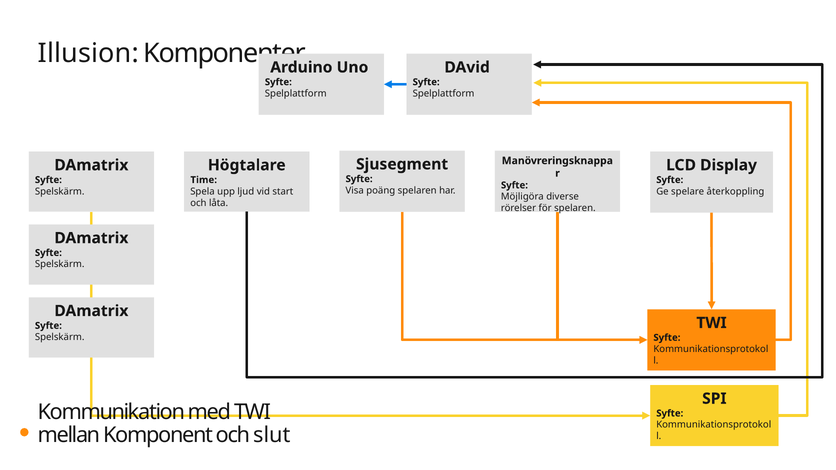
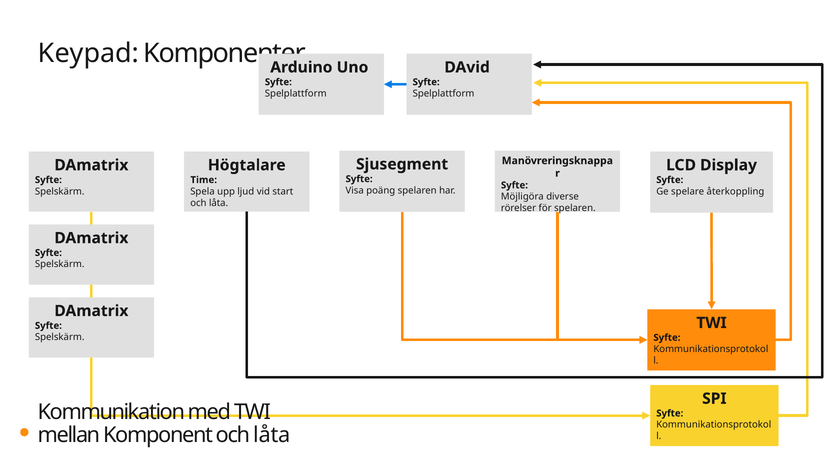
Illusion: Illusion -> Keypad (89, 53)
Komponent och slut: slut -> låta (272, 436)
